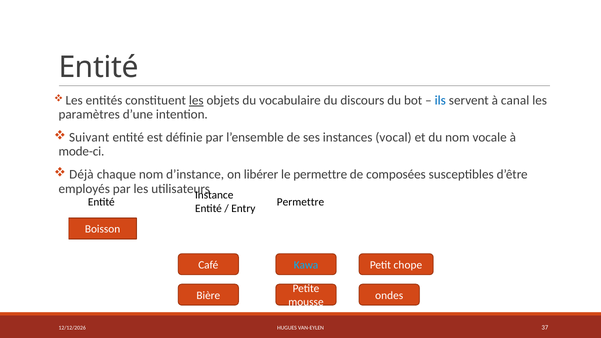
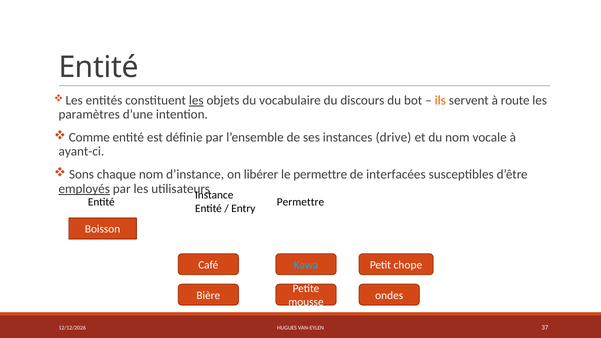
ils colour: blue -> orange (440, 100)
canal: canal -> route (515, 100)
Suivant: Suivant -> Comme (89, 137)
vocal: vocal -> drive (393, 137)
mode-ci: mode-ci -> ayant-ci (81, 152)
Déjà: Déjà -> Sons (81, 175)
composées: composées -> interfacées (396, 175)
employés underline: none -> present (84, 189)
